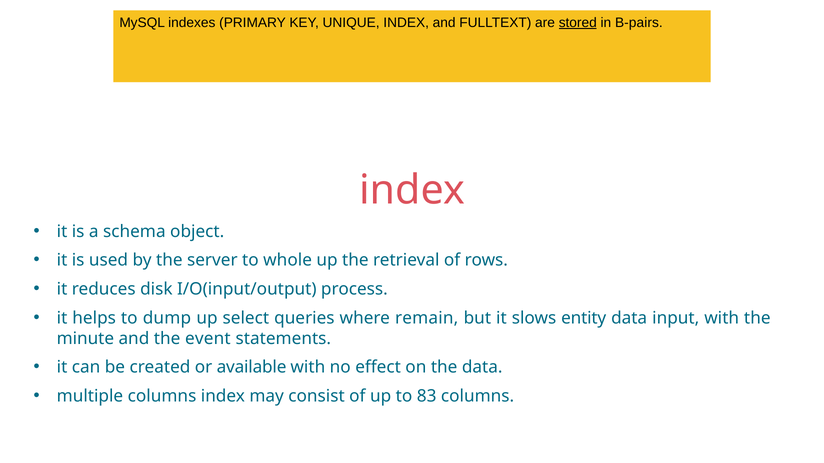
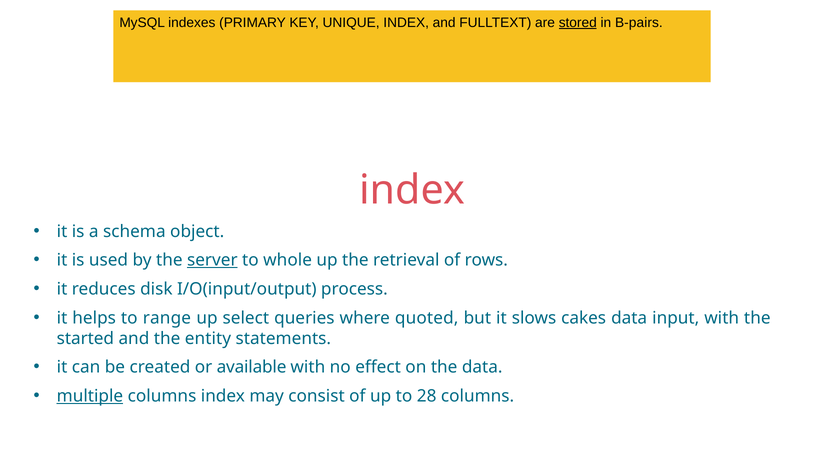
server underline: none -> present (212, 261)
dump: dump -> range (167, 318)
remain: remain -> quoted (427, 318)
entity: entity -> cakes (584, 318)
minute: minute -> started (85, 339)
event: event -> entity (208, 339)
multiple underline: none -> present (90, 396)
83: 83 -> 28 (427, 396)
